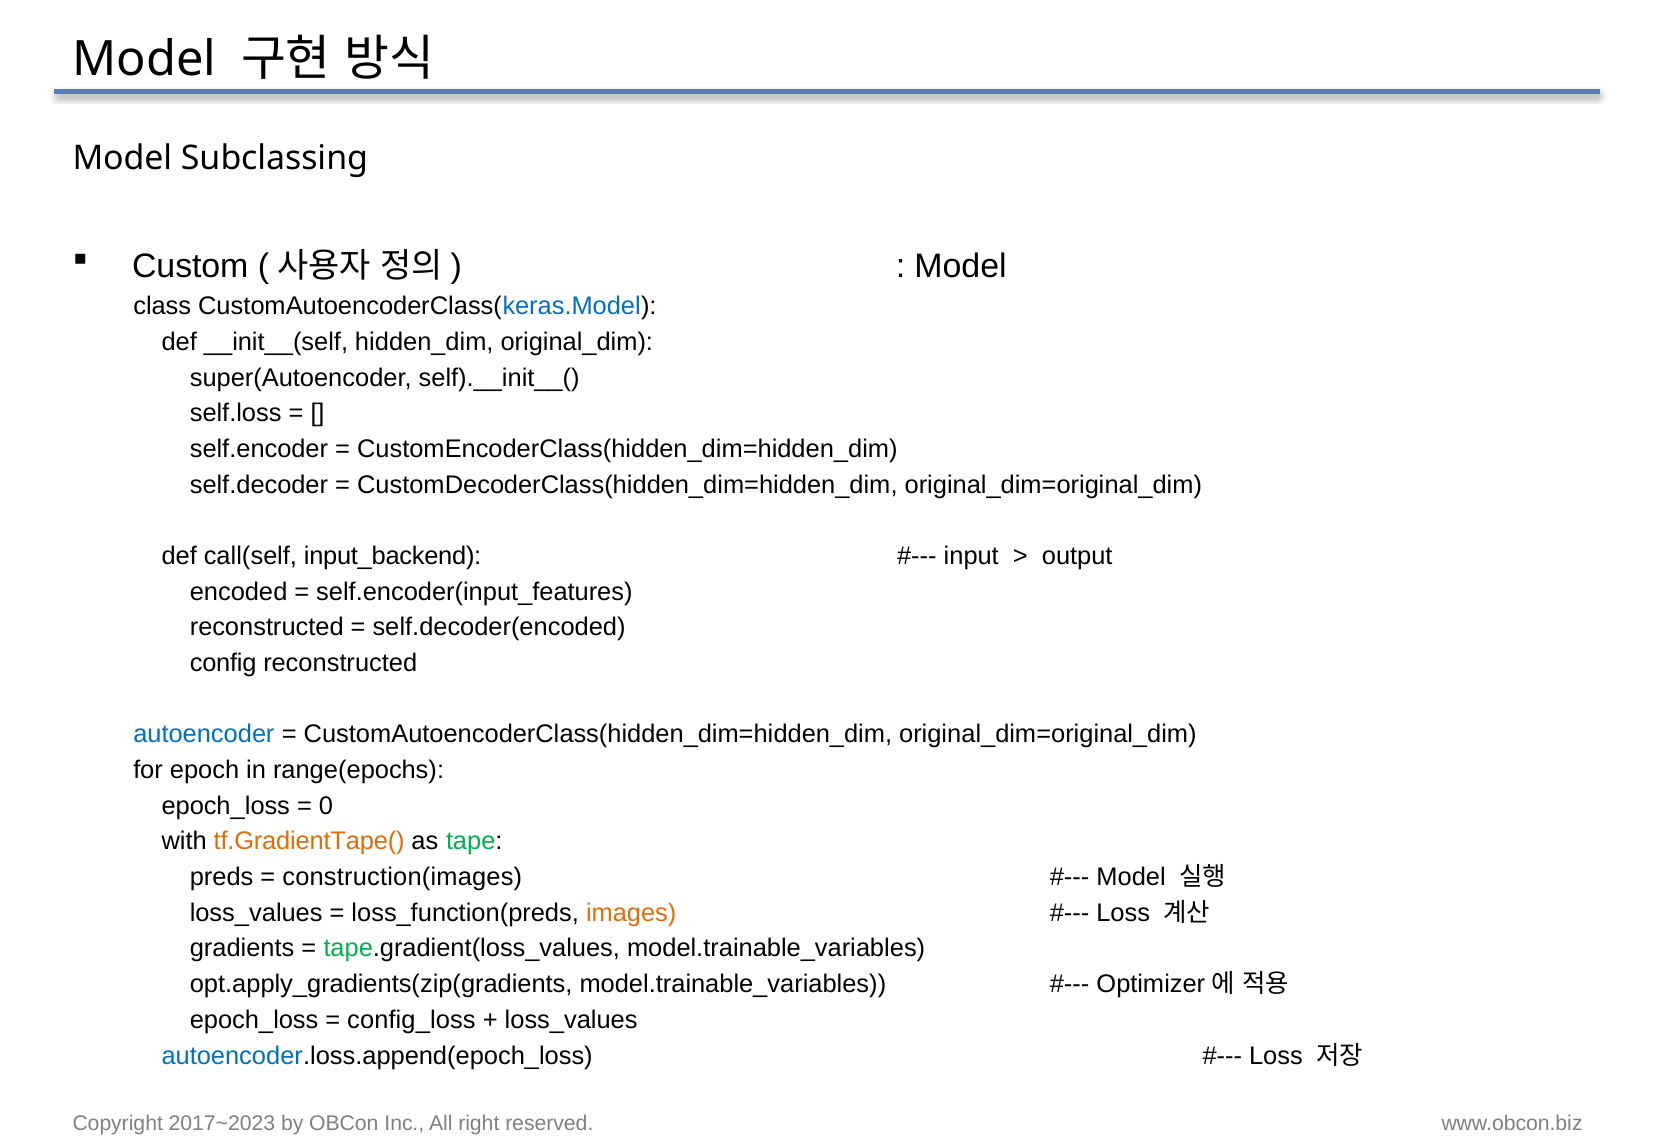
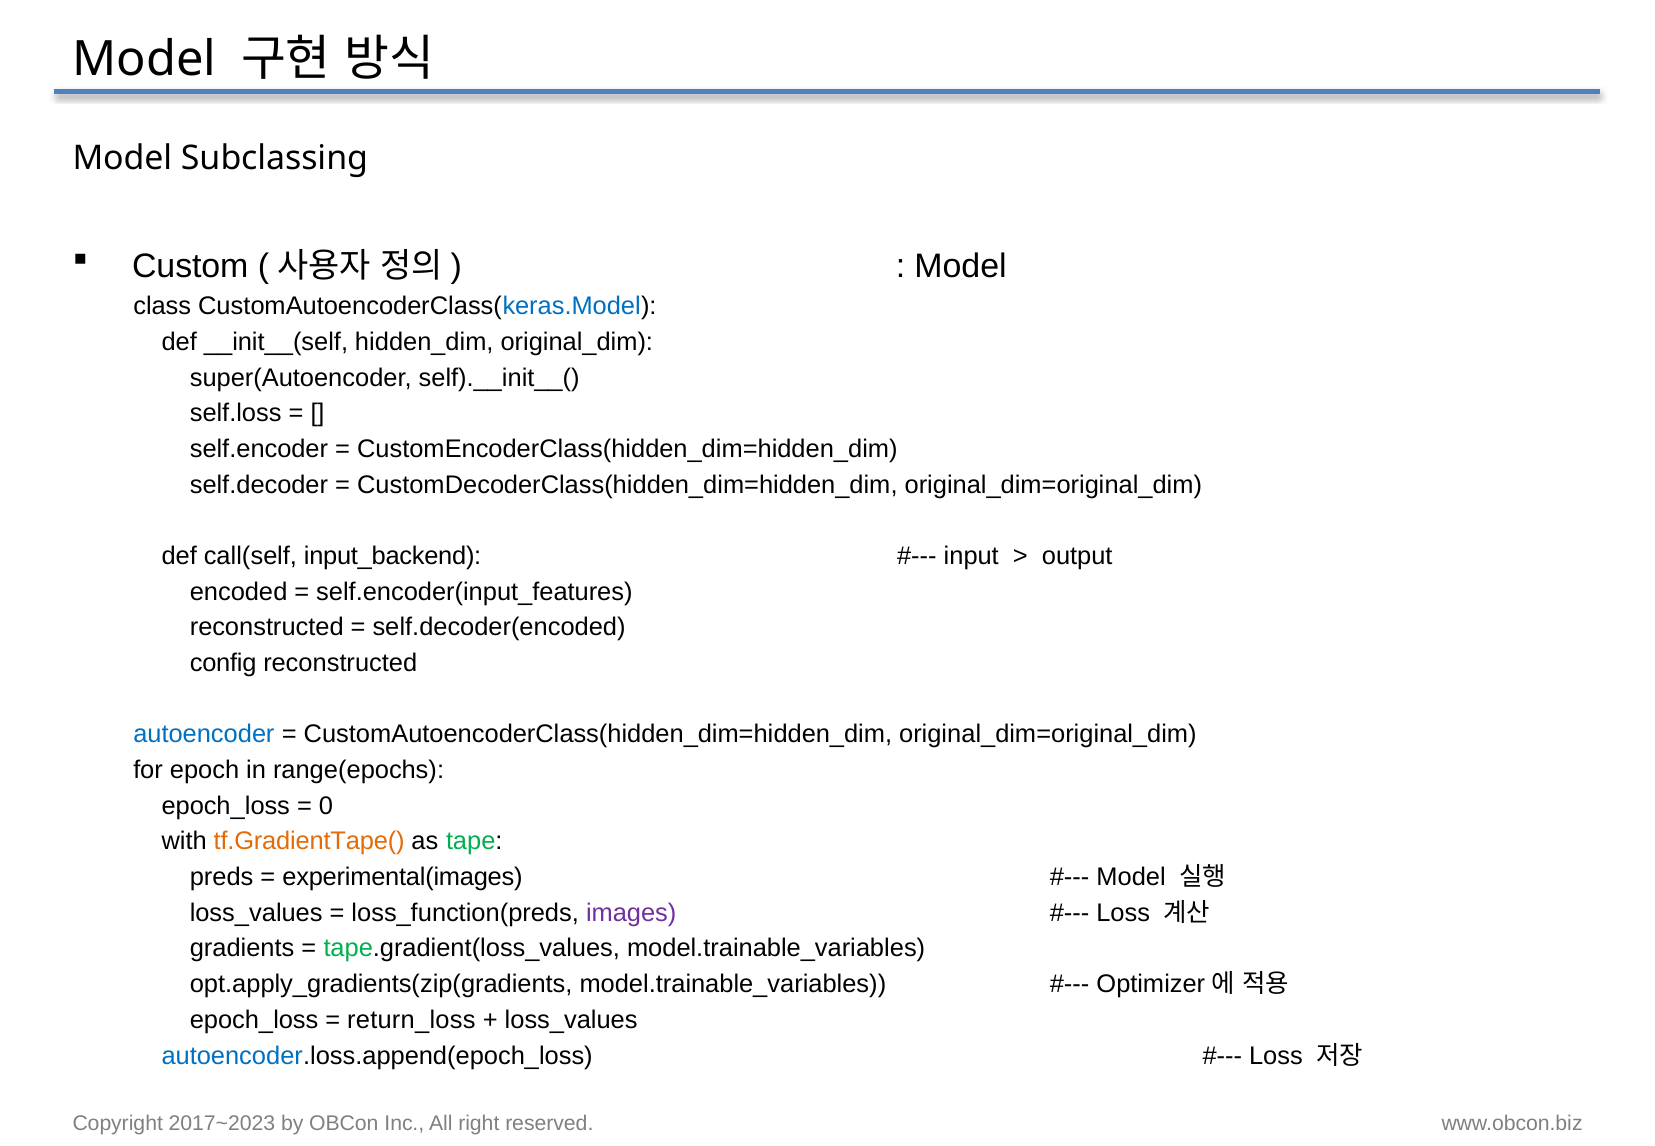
construction(images: construction(images -> experimental(images (402, 877)
images colour: orange -> purple (631, 913)
config_loss: config_loss -> return_loss (411, 1020)
